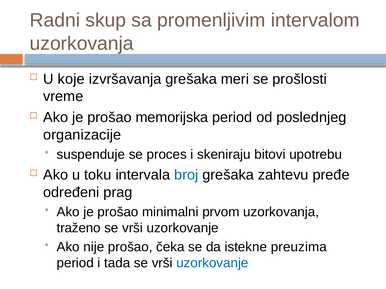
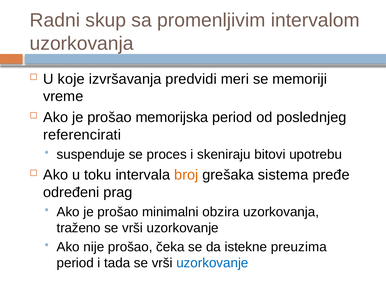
izvršavanja grešaka: grešaka -> predvidi (191, 79)
prošlosti: prošlosti -> memoriji (300, 79)
organizacije: organizacije -> referencirati (82, 135)
broj colour: blue -> orange (186, 175)
zahtevu: zahtevu -> sistema (283, 175)
prvom: prvom -> obzira (221, 212)
